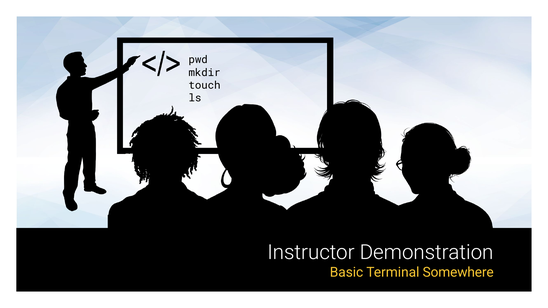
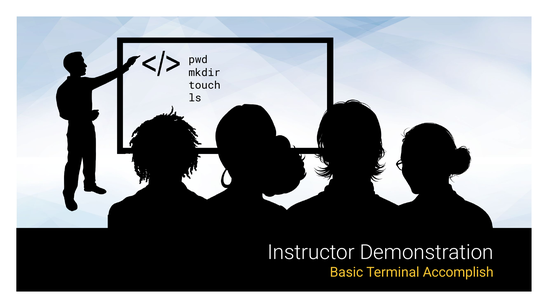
Somewhere: Somewhere -> Accomplish (458, 273)
